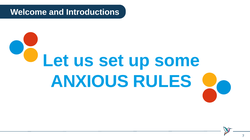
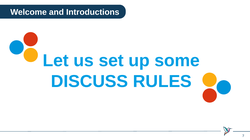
ANXIOUS: ANXIOUS -> DISCUSS (90, 82)
